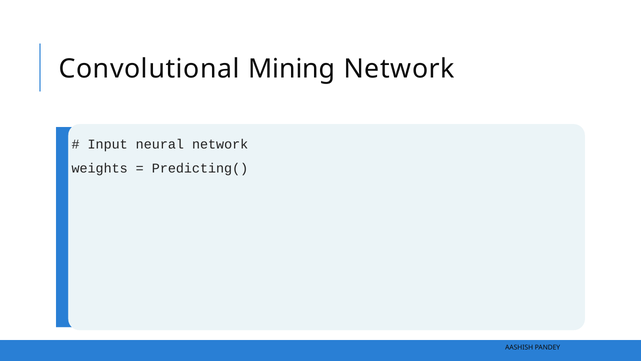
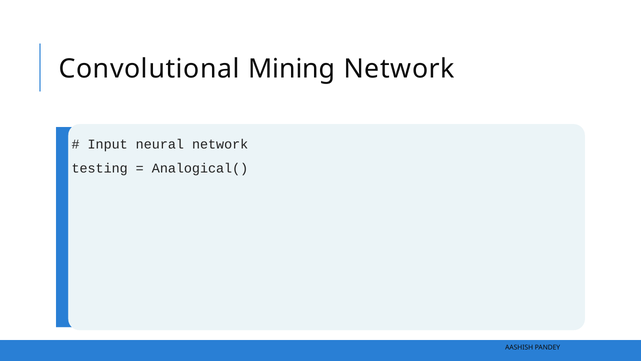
weights: weights -> testing (100, 168)
Predicting(: Predicting( -> Analogical( (200, 168)
